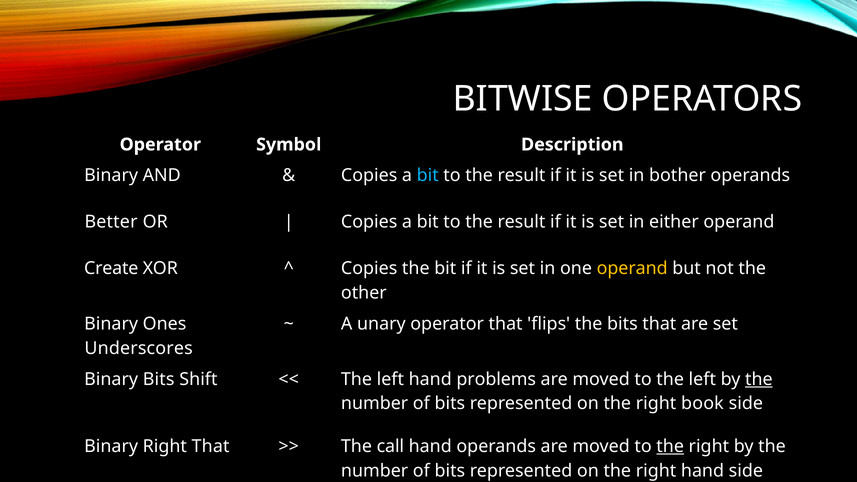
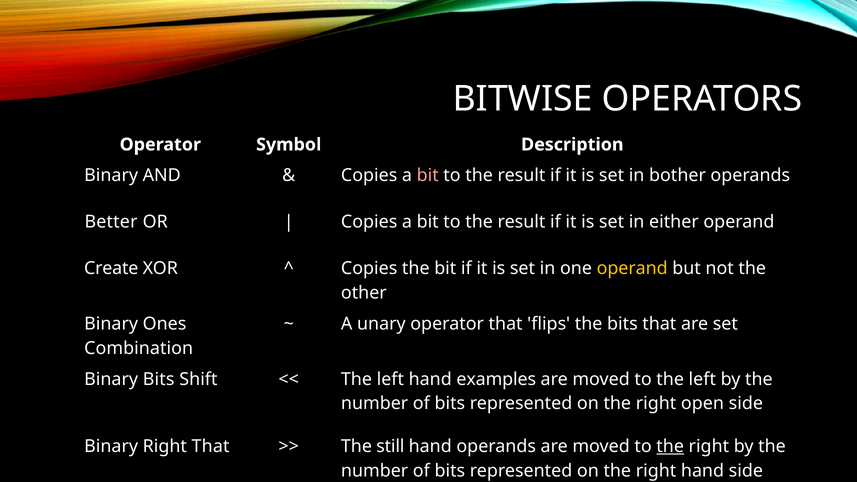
bit colour: light blue -> pink (428, 175)
Underscores: Underscores -> Combination (139, 348)
problems: problems -> examples (496, 379)
the underline: present -> none (759, 379)
book: book -> open (703, 404)
call: call -> still (390, 447)
